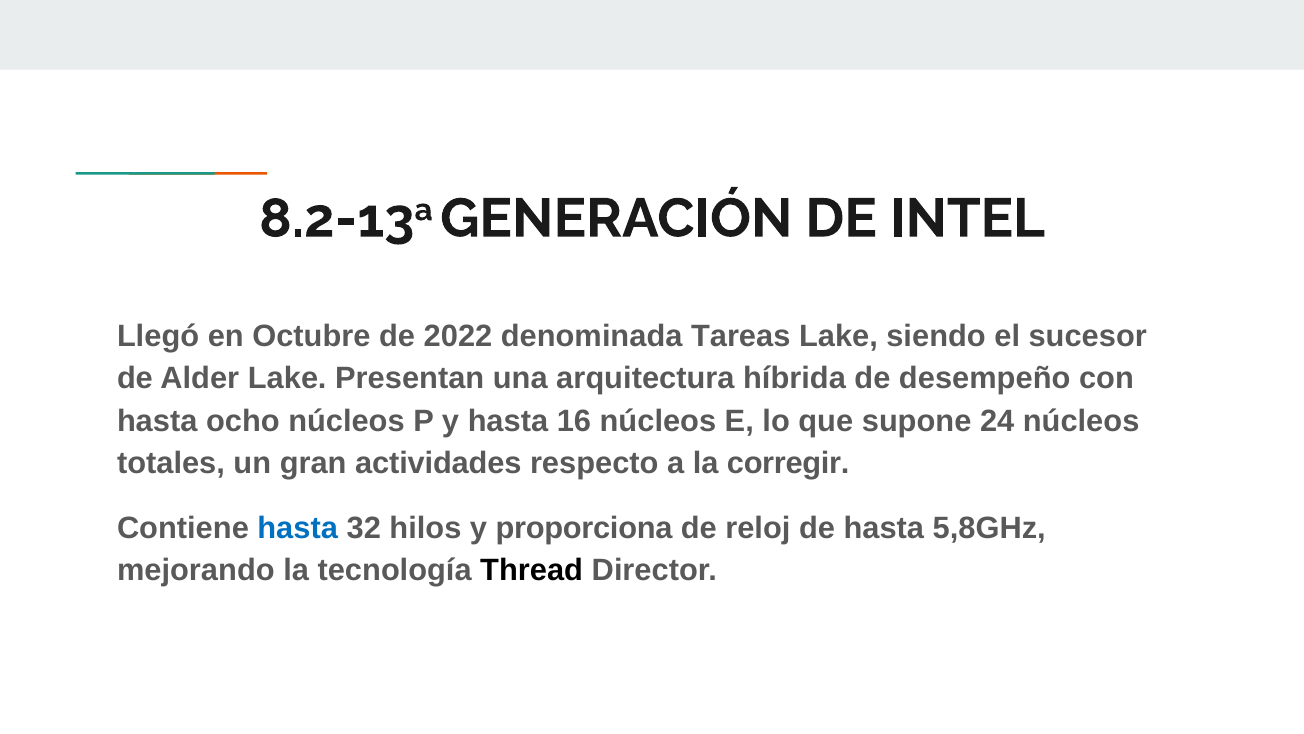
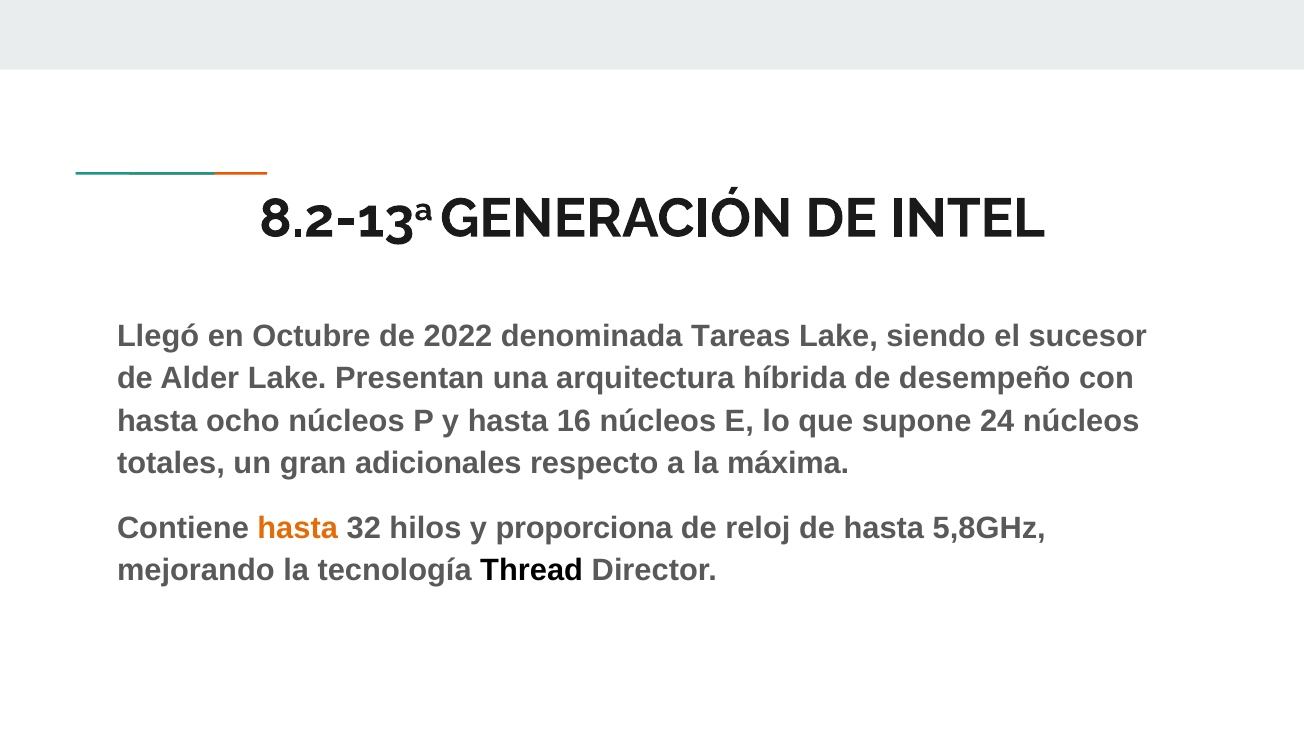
actividades: actividades -> adicionales (438, 463)
corregir: corregir -> máxima (788, 463)
hasta colour: blue -> orange (298, 528)
